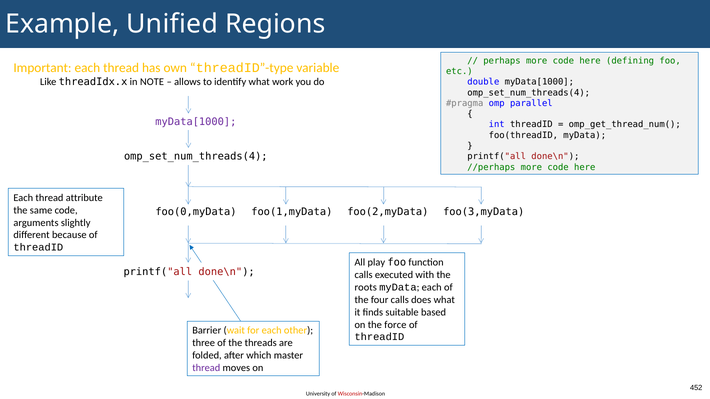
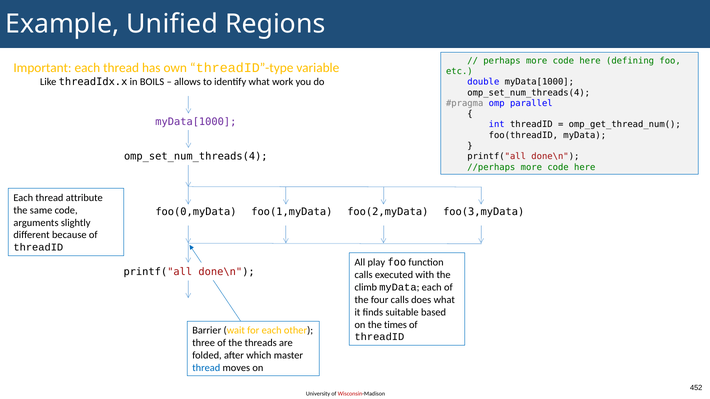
NOTE: NOTE -> BOILS (152, 82)
roots: roots -> climb (366, 288)
force: force -> times (395, 325)
thread colour: purple -> blue (206, 368)
